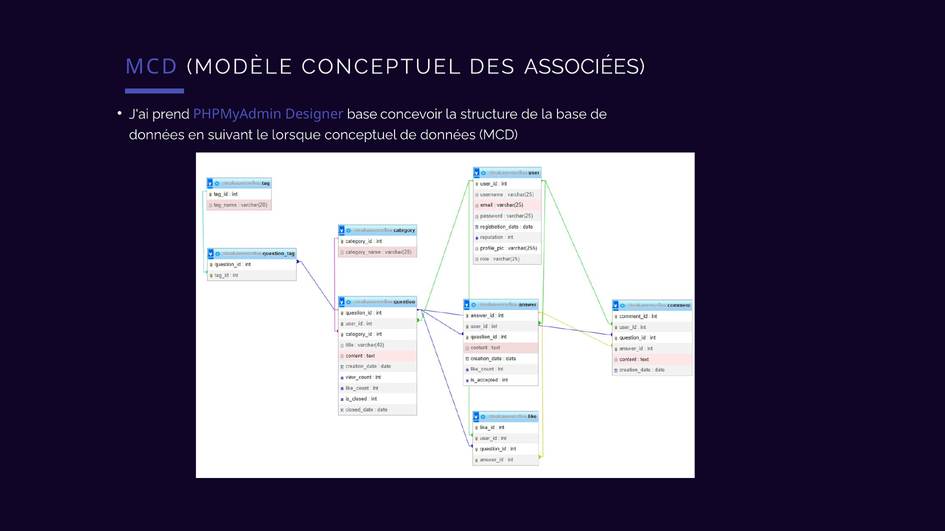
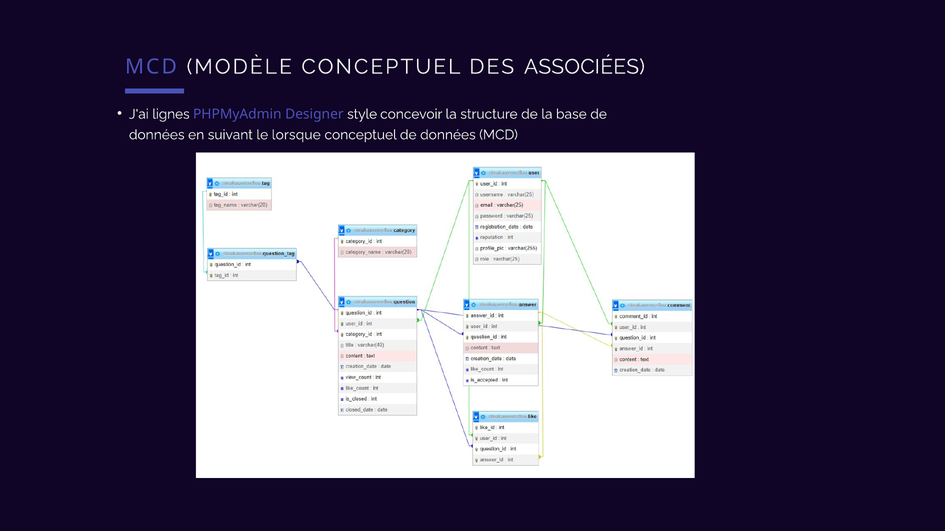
prend: prend -> lignes (171, 114)
Designer base: base -> style (362, 114)
